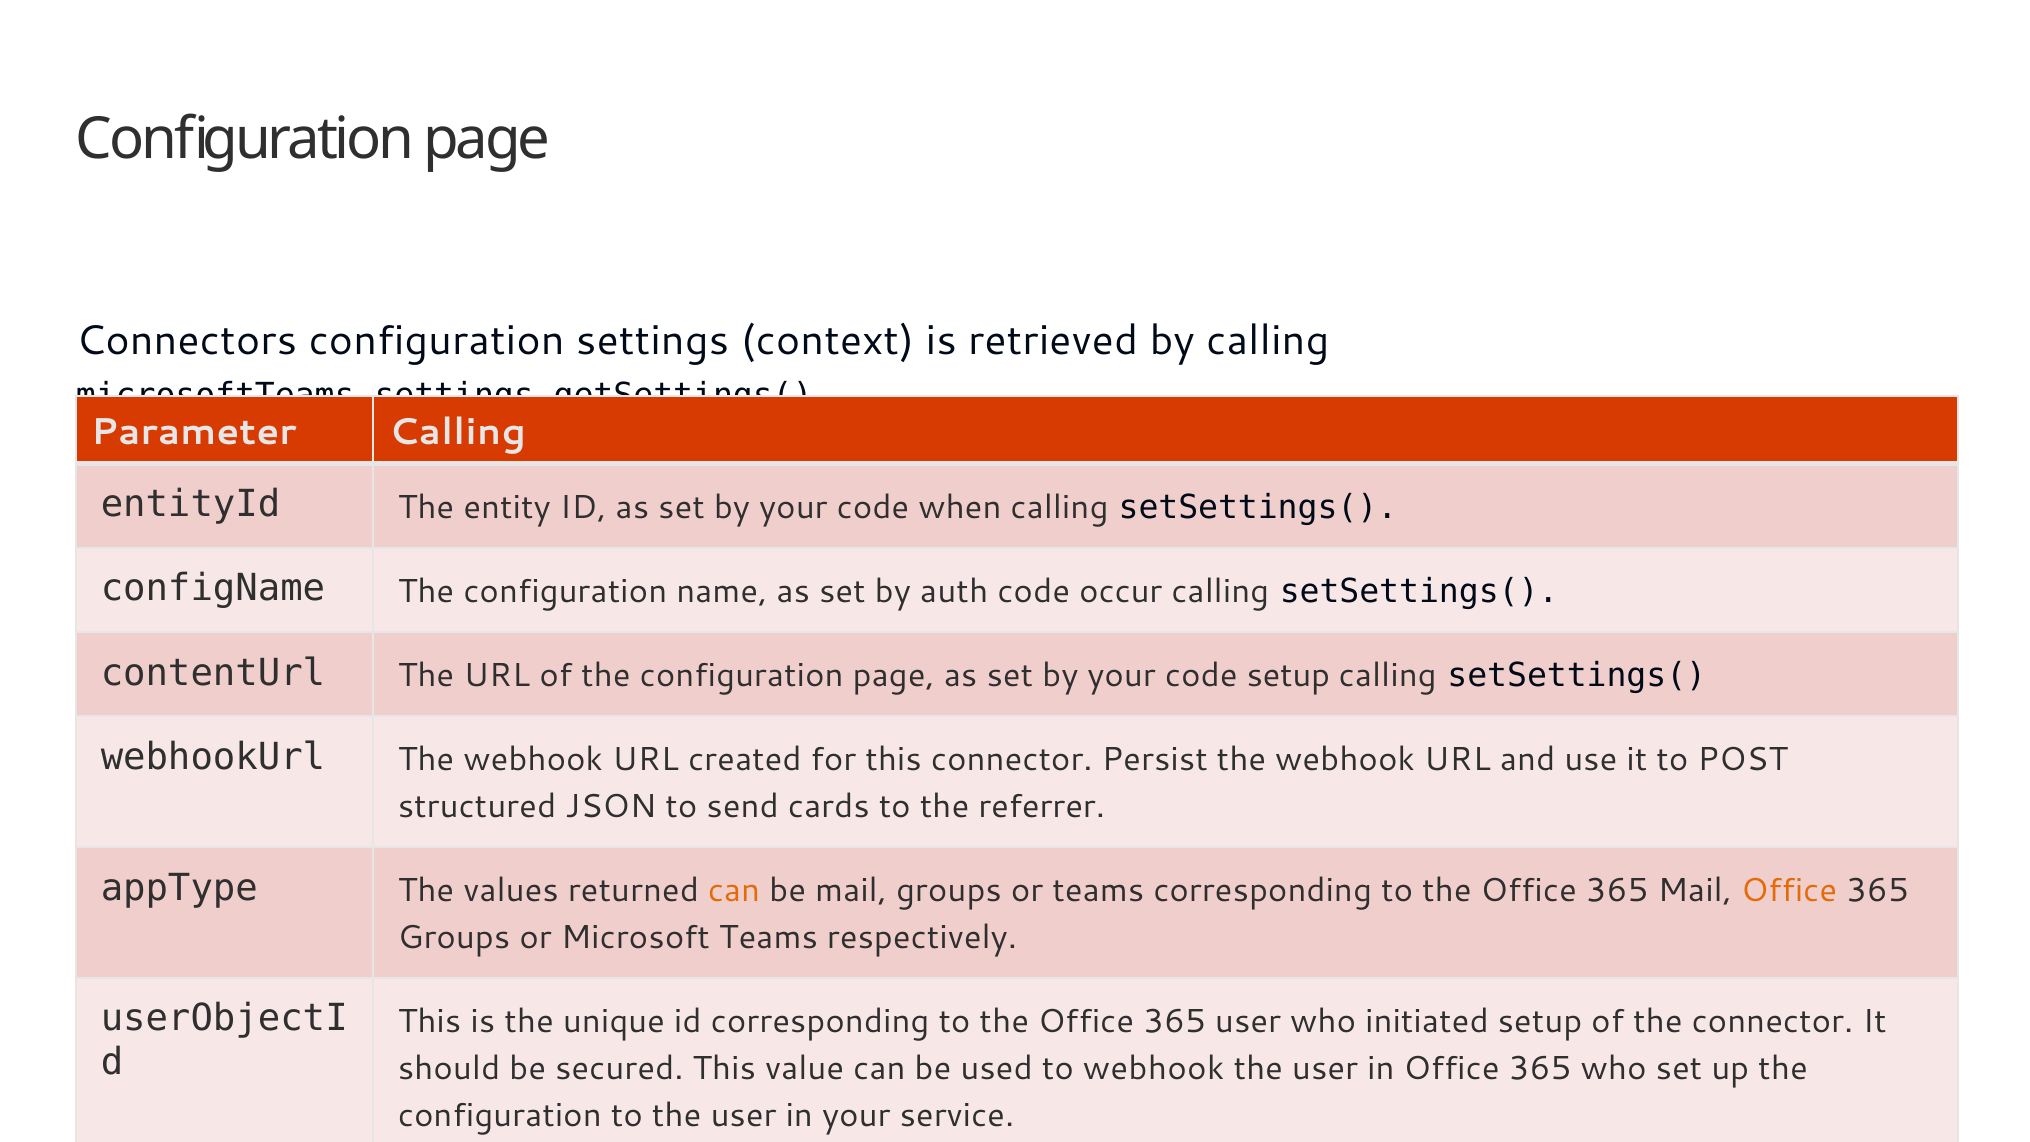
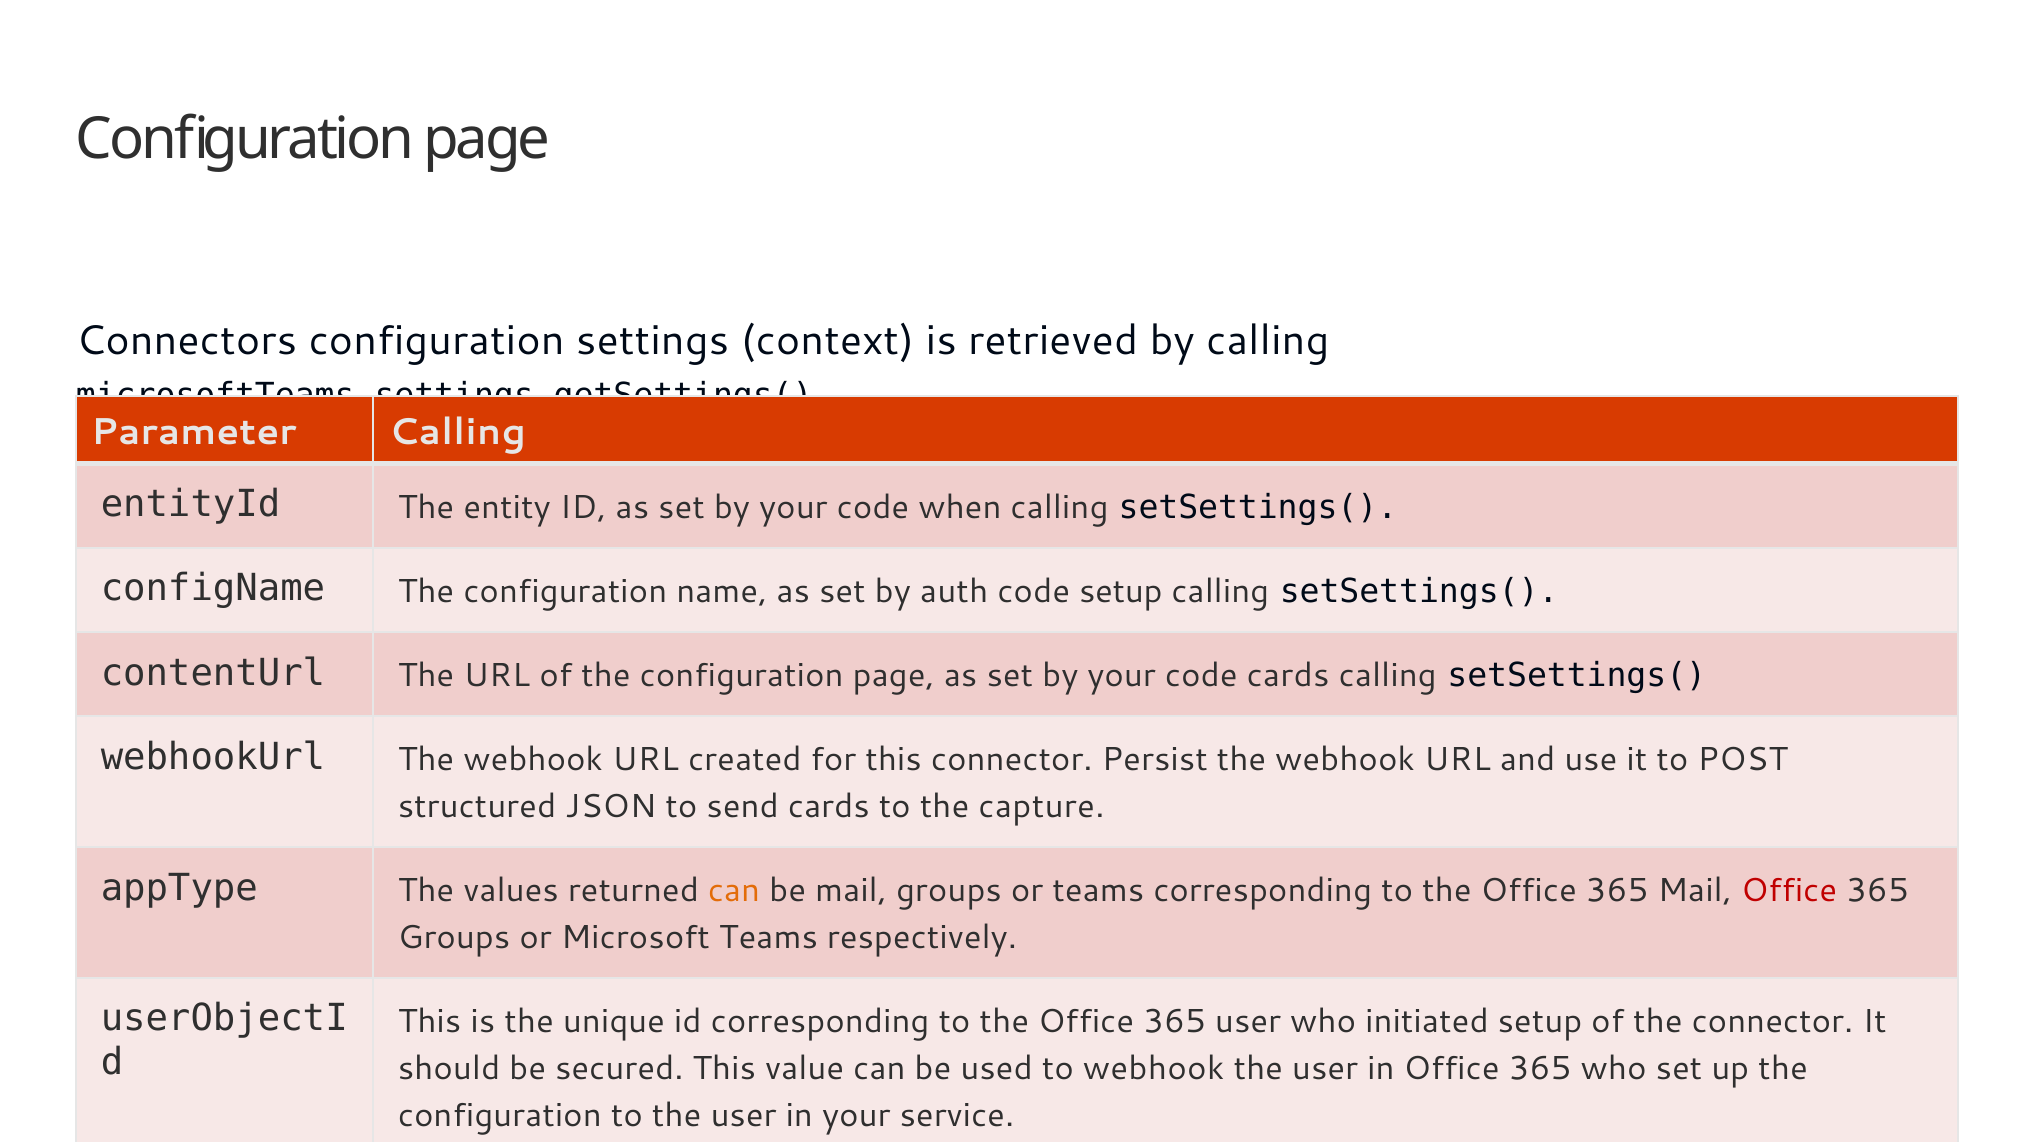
code occur: occur -> setup (1121, 591)
code setup: setup -> cards (1288, 675)
referrer: referrer -> capture (1041, 806)
Office colour: orange -> red (1789, 890)
